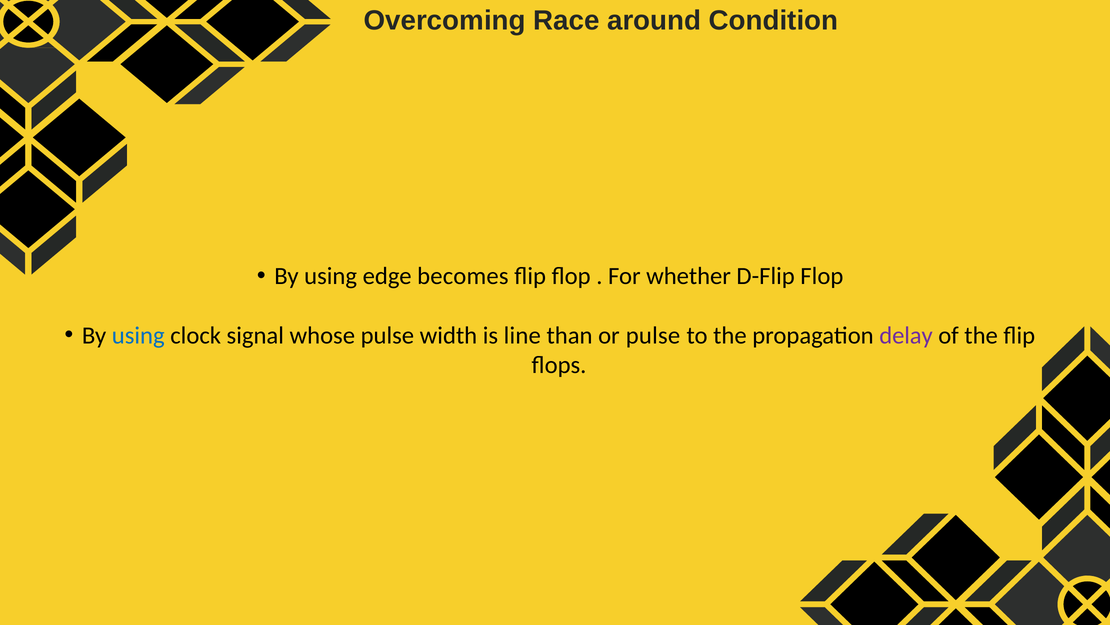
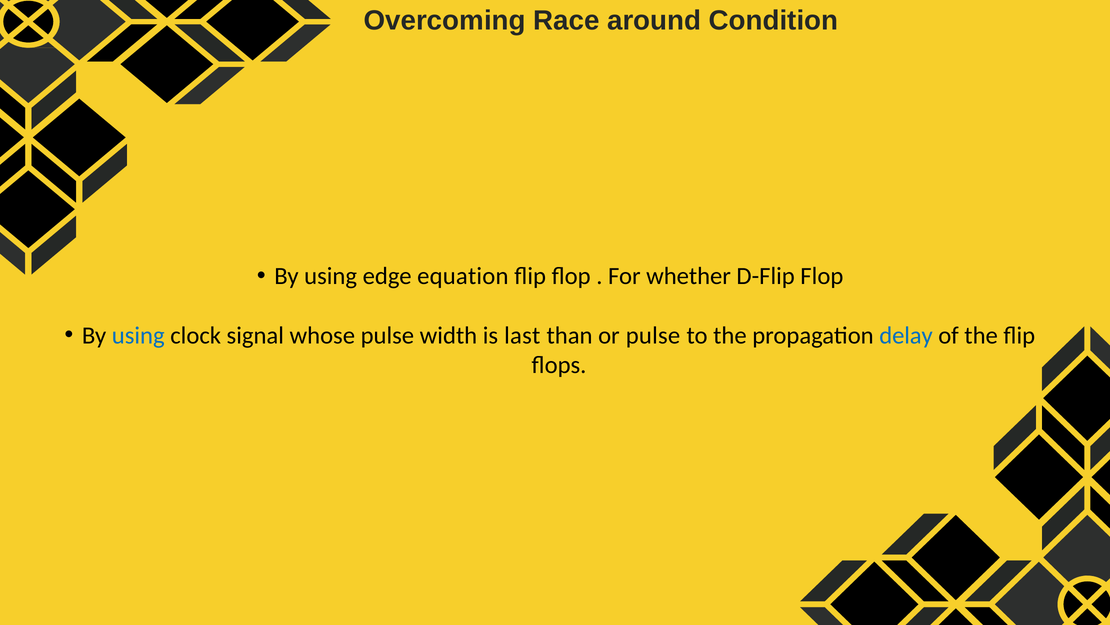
becomes: becomes -> equation (463, 276)
line: line -> last (522, 335)
delay colour: purple -> blue (906, 335)
